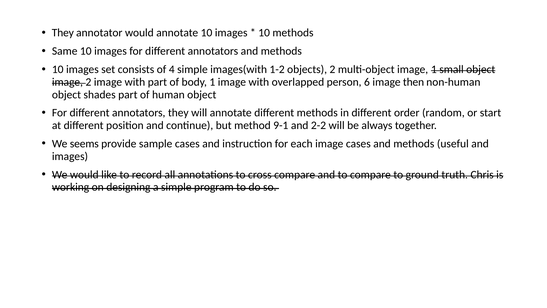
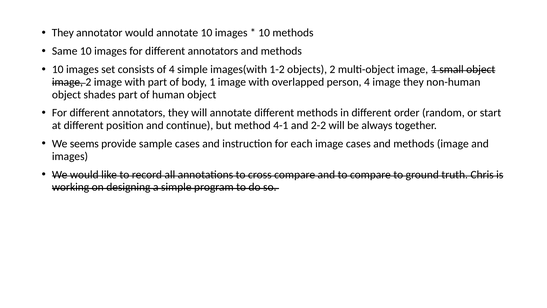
person 6: 6 -> 4 (367, 82)
image then: then -> they (413, 82)
9-1: 9-1 -> 4-1 (281, 125)
methods useful: useful -> image (453, 144)
